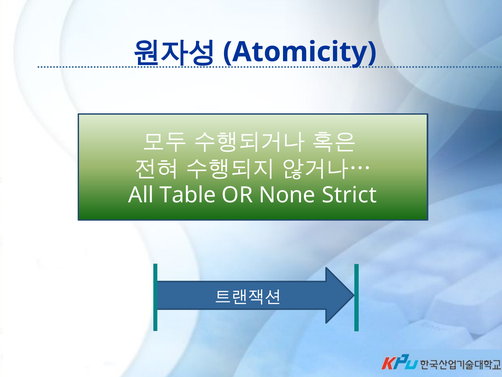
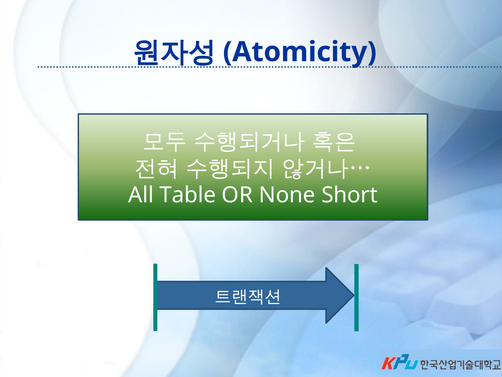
Strict: Strict -> Short (350, 195)
